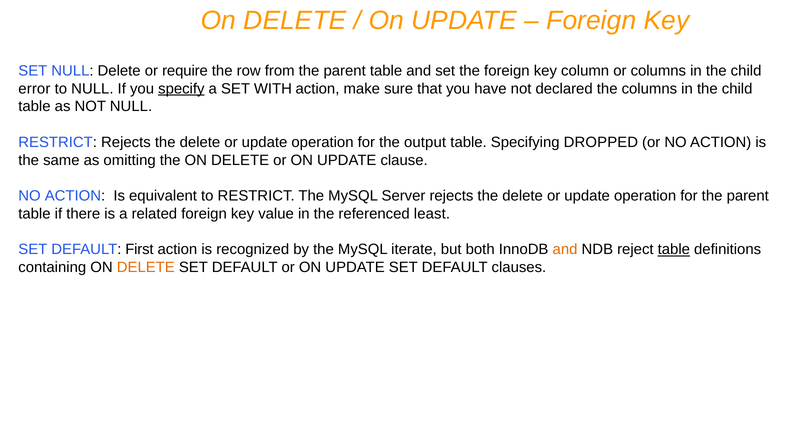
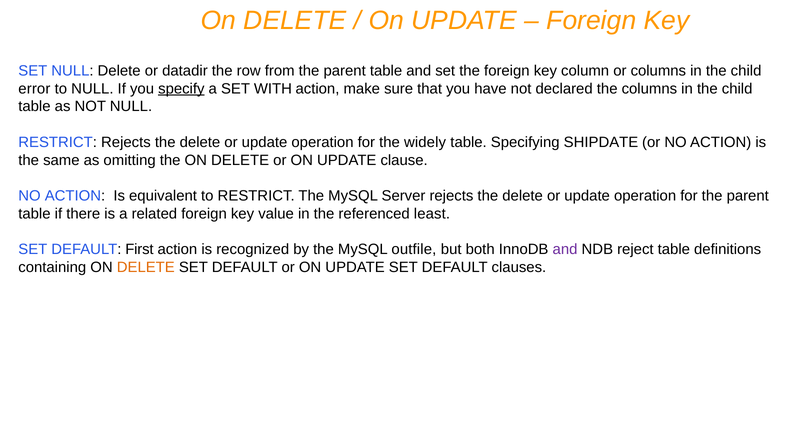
require: require -> datadir (185, 71)
output: output -> widely (425, 142)
DROPPED: DROPPED -> SHIPDATE (601, 142)
iterate: iterate -> outfile (414, 250)
and colour: orange -> purple (565, 250)
table underline: present -> none (674, 250)
